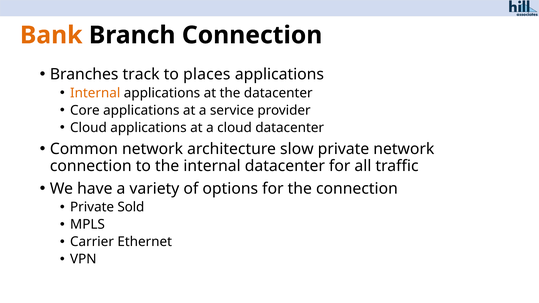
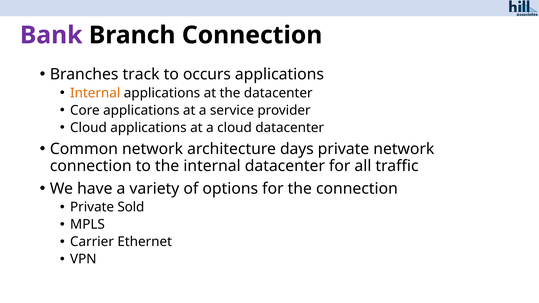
Bank colour: orange -> purple (51, 35)
places: places -> occurs (207, 74)
slow: slow -> days (297, 149)
